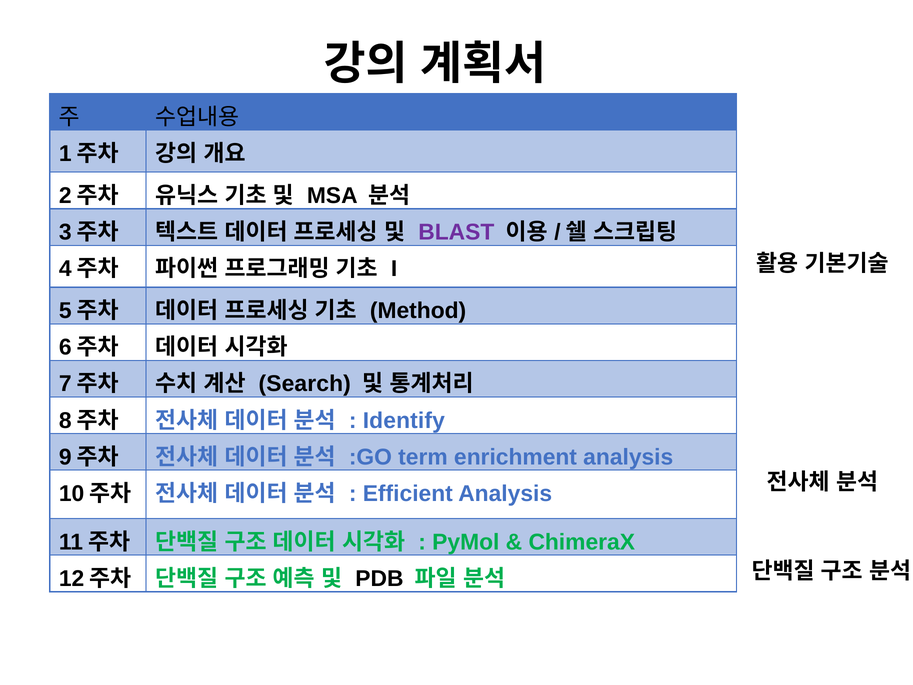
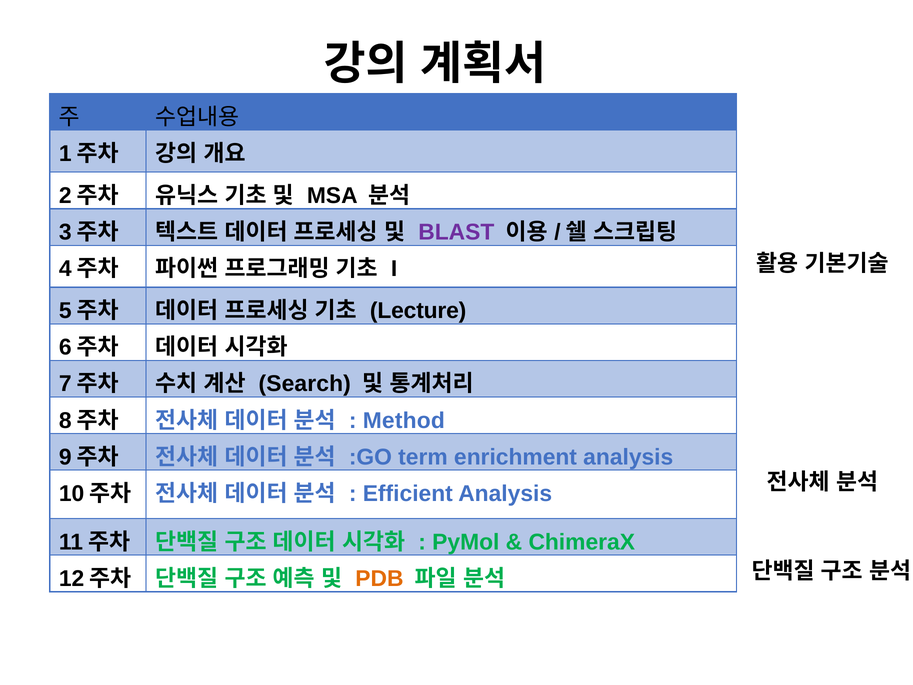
Method: Method -> Lecture (418, 311)
Identify: Identify -> Method (404, 420)
PDB colour: black -> orange (379, 578)
